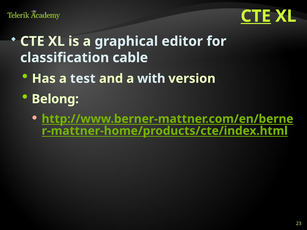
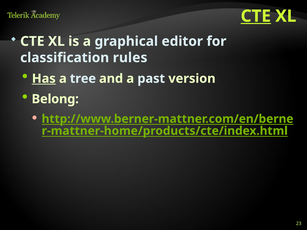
cable: cable -> rules (130, 58)
Has underline: none -> present (44, 79)
test: test -> tree (83, 79)
with: with -> past (151, 79)
